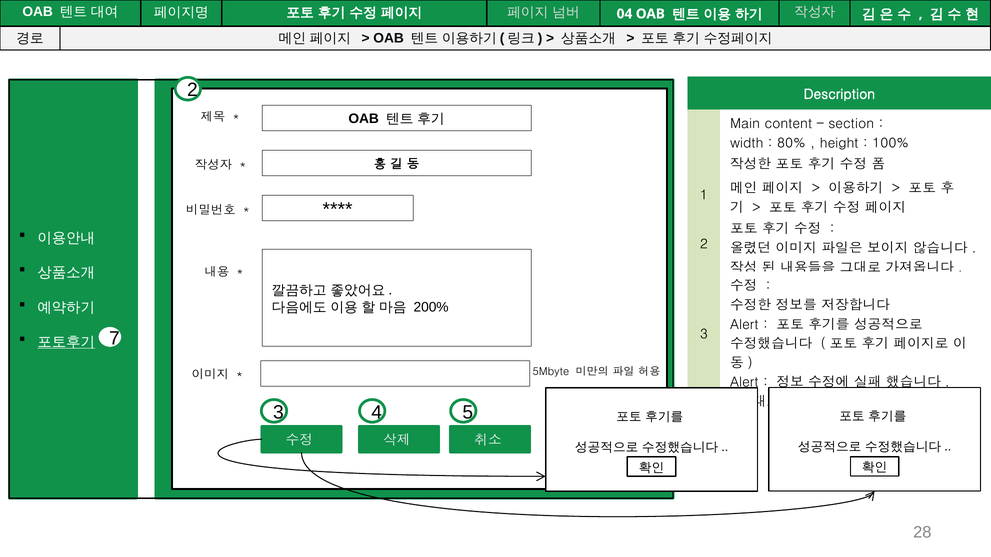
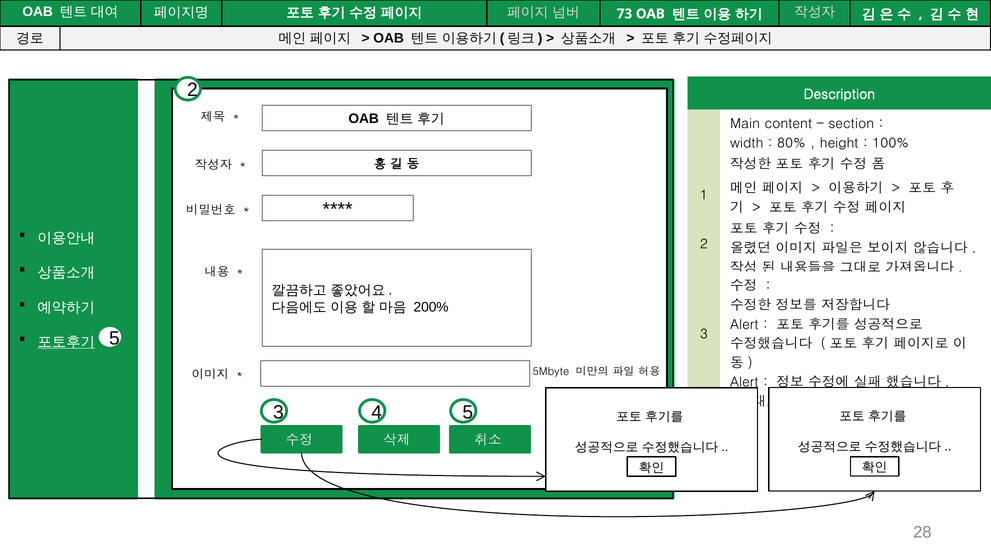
04: 04 -> 73 (624, 14)
7: 7 -> 5 (114, 338)
